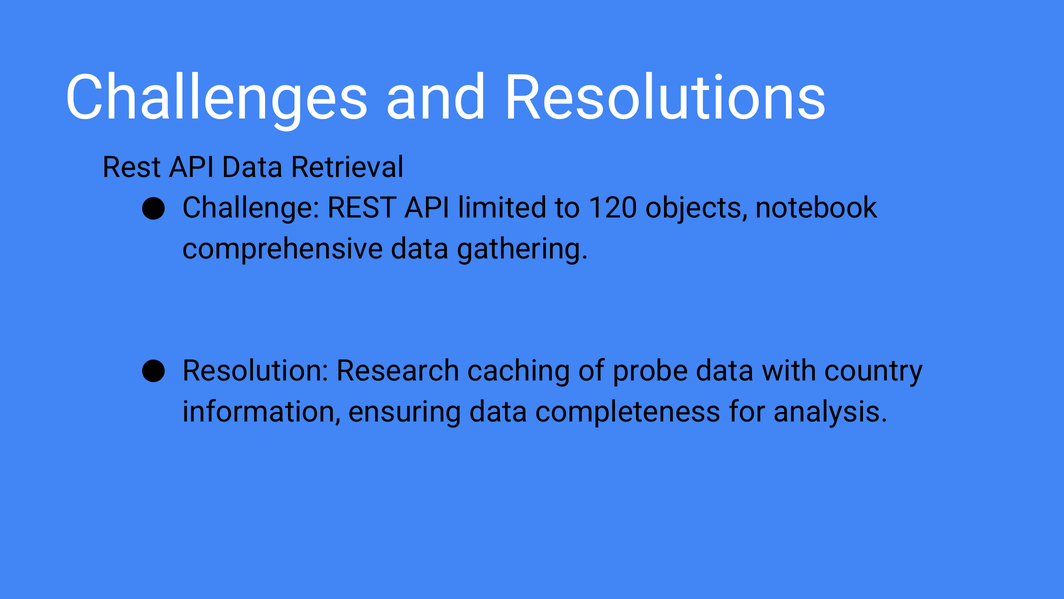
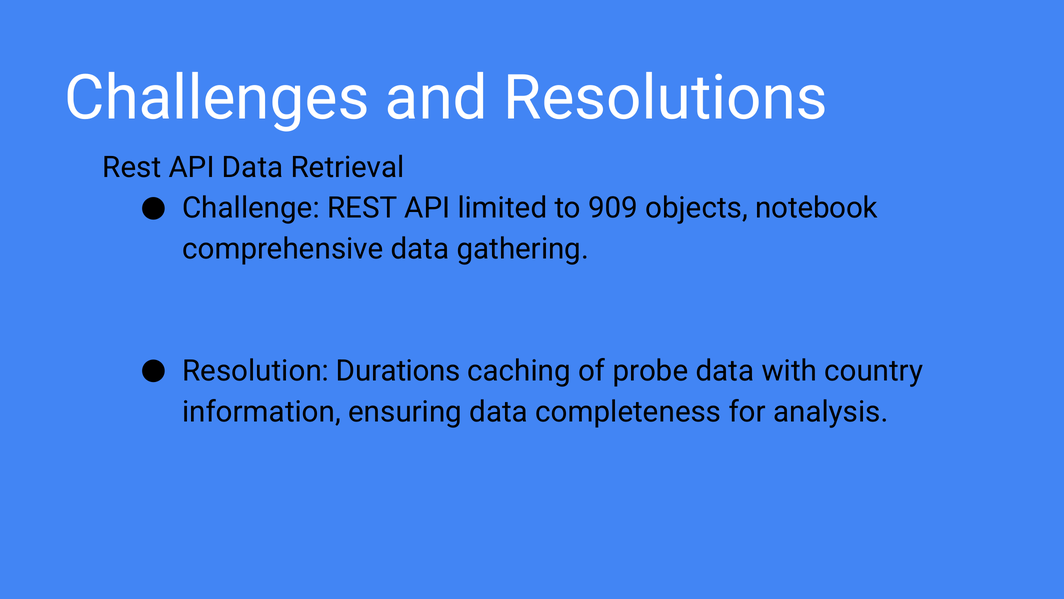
120: 120 -> 909 (613, 208)
Research: Research -> Durations (398, 371)
